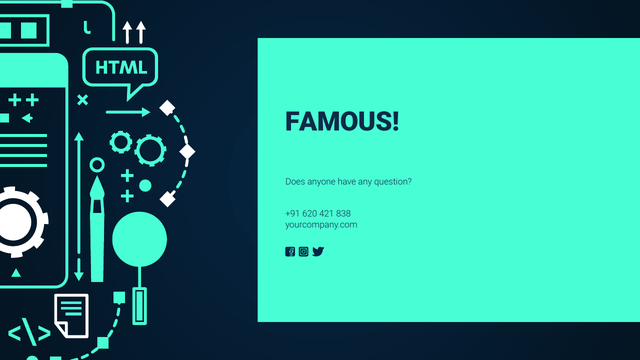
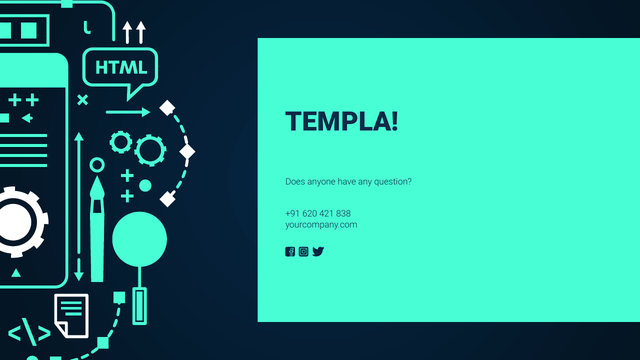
FAMOUS: FAMOUS -> TEMPLA (342, 122)
